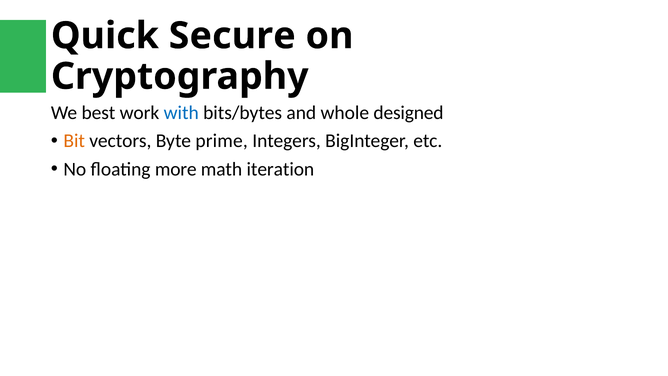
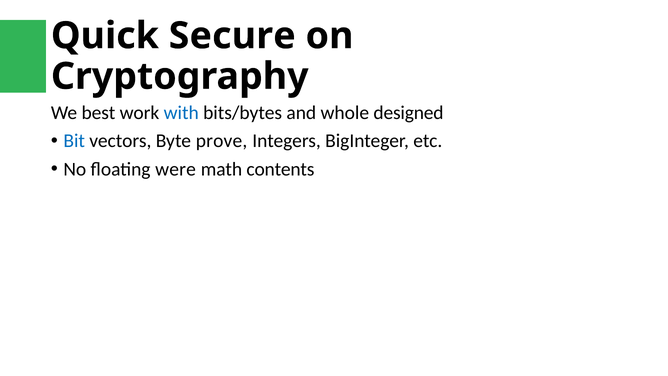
Bit colour: orange -> blue (74, 141)
prime: prime -> prove (222, 141)
more: more -> were (176, 169)
iteration: iteration -> contents (280, 169)
